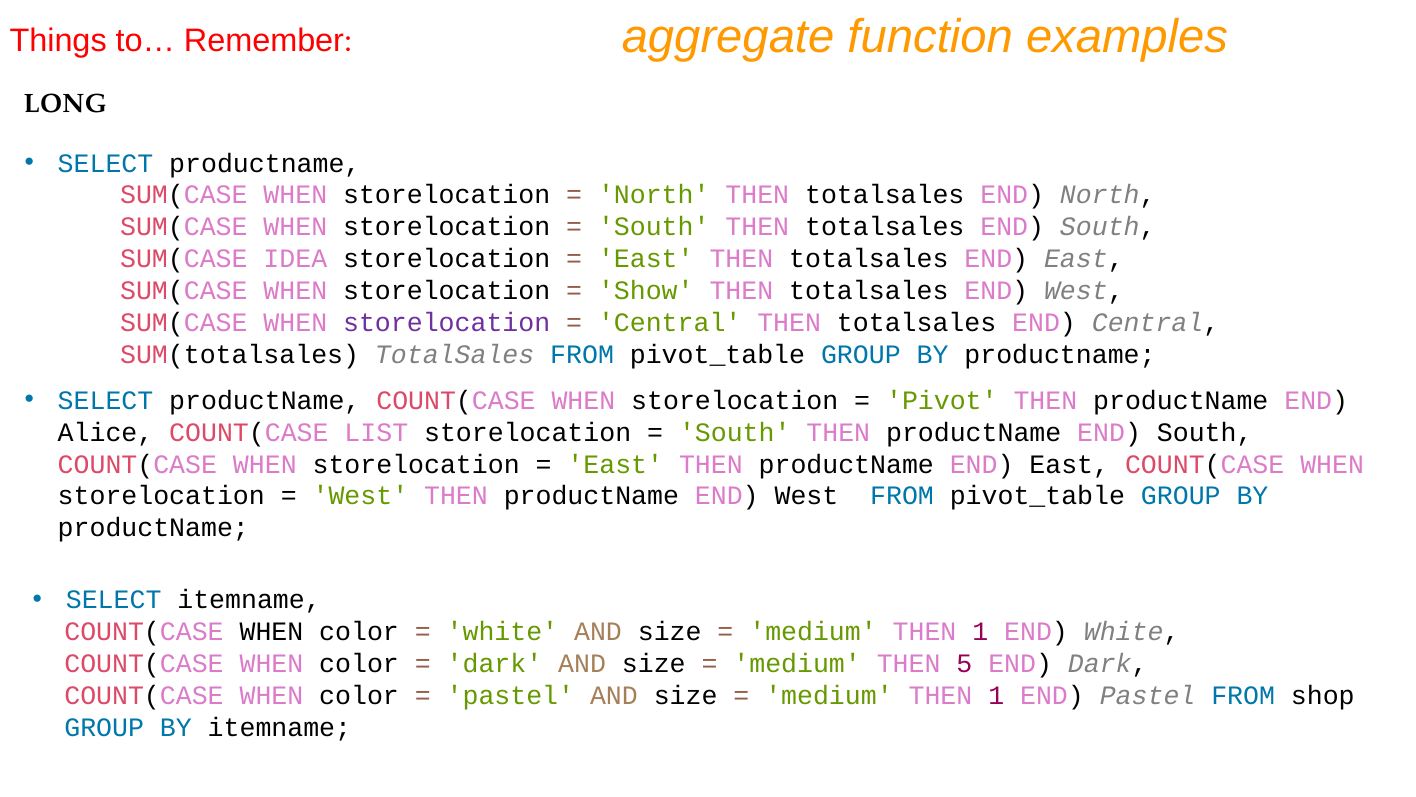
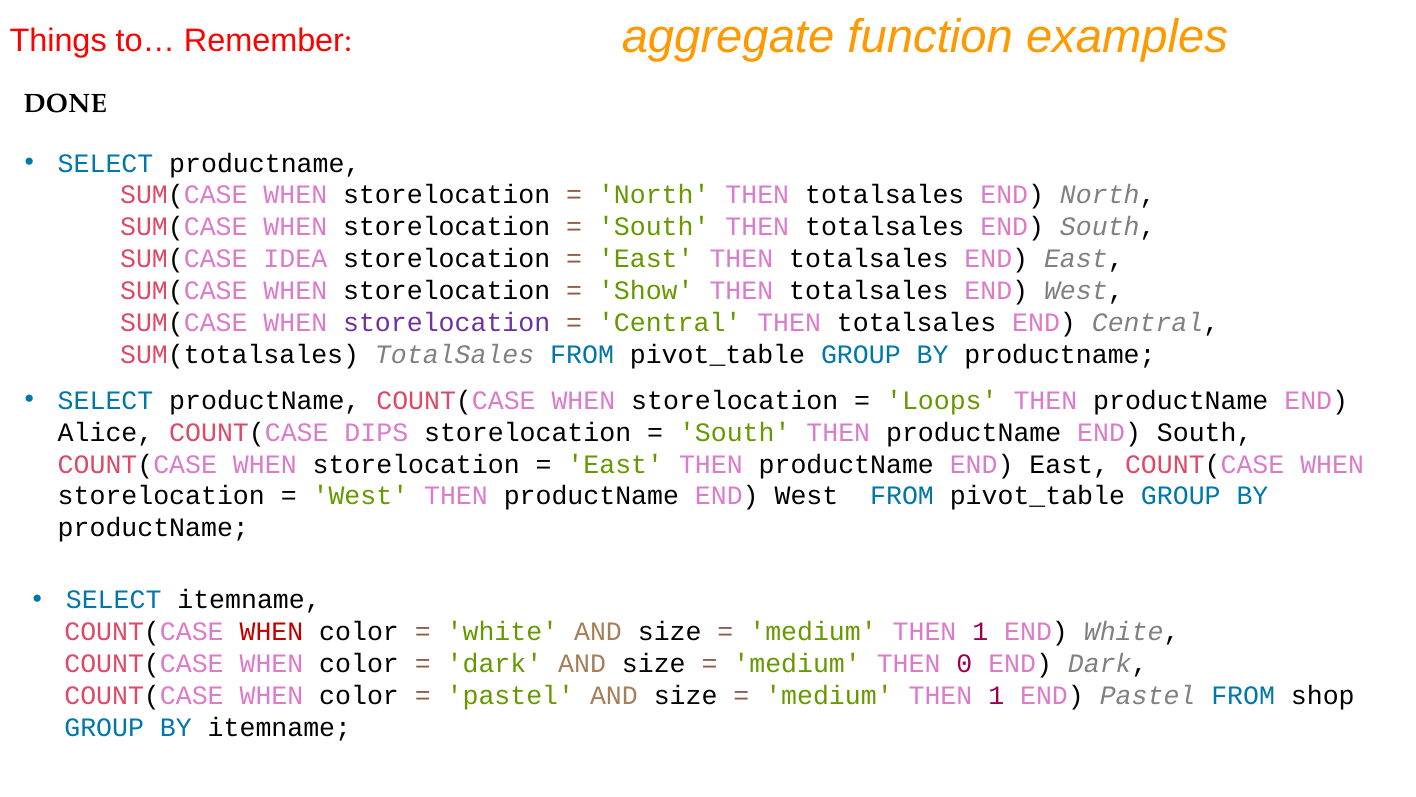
LONG: LONG -> DONE (65, 103)
Pivot: Pivot -> Loops (942, 400)
LIST: LIST -> DIPS (376, 432)
WHEN colour: black -> red (271, 631)
5: 5 -> 0 (964, 663)
